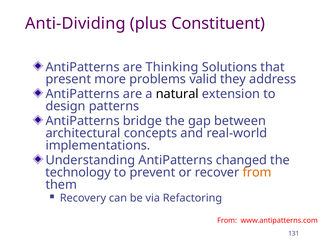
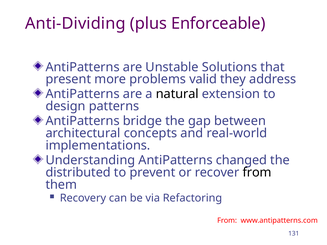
Constituent: Constituent -> Enforceable (218, 23)
Thinking: Thinking -> Unstable (172, 67)
technology: technology -> distributed (78, 173)
from colour: orange -> black (257, 173)
